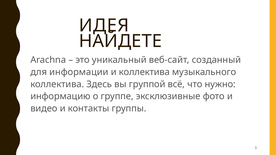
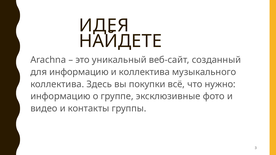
для информации: информации -> информацию (79, 72)
группой: группой -> покупки (147, 84)
